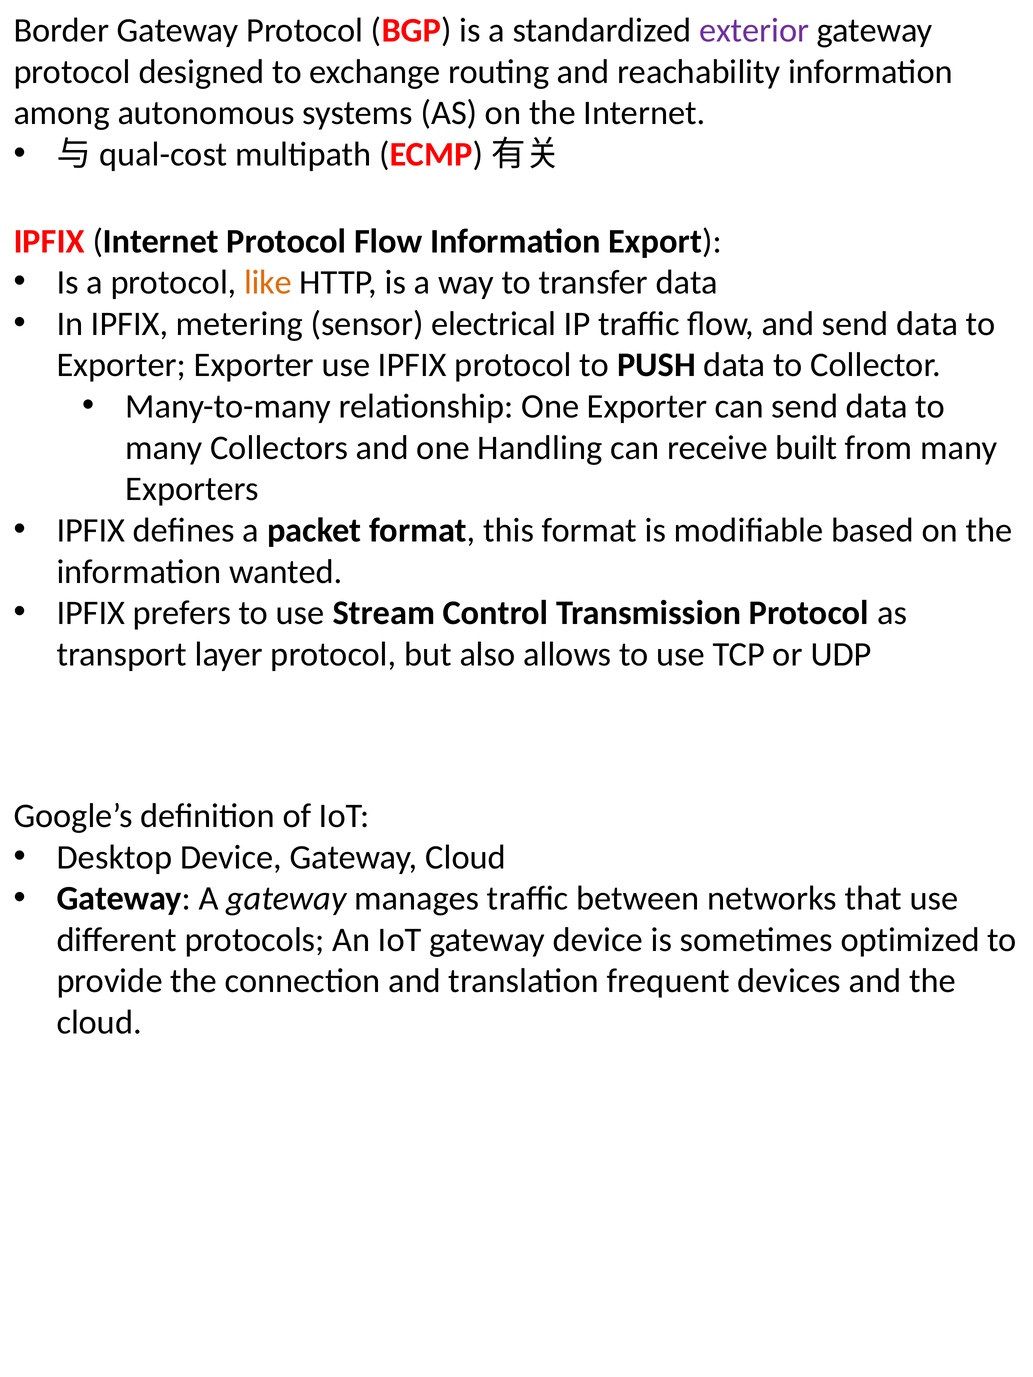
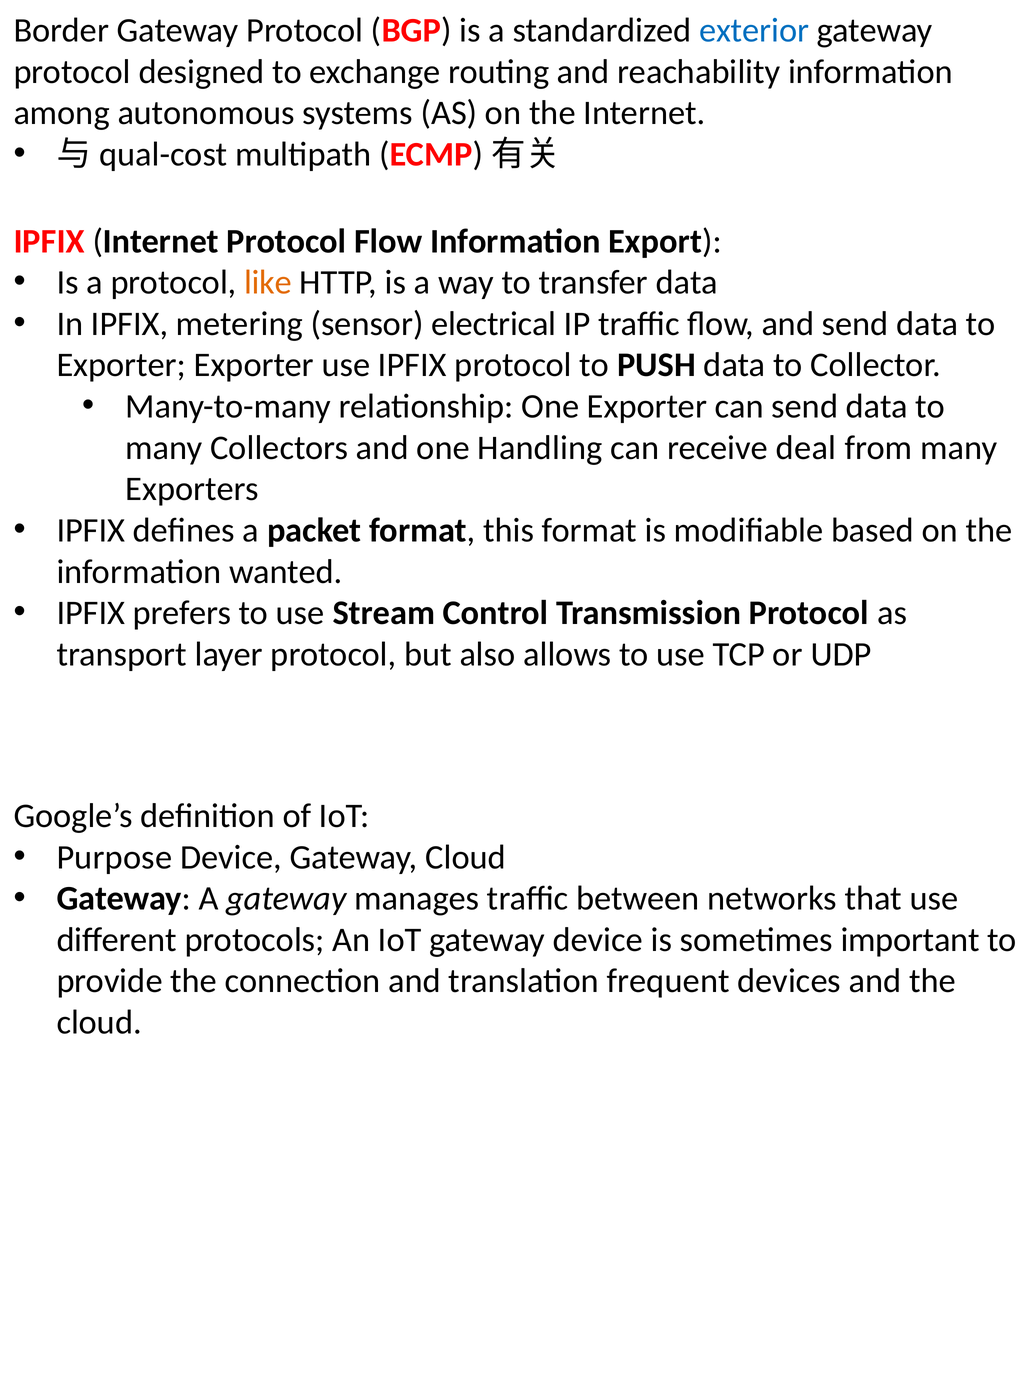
exterior colour: purple -> blue (754, 30)
built: built -> deal (806, 448)
Desktop: Desktop -> Purpose (114, 857)
optimized: optimized -> important (910, 940)
